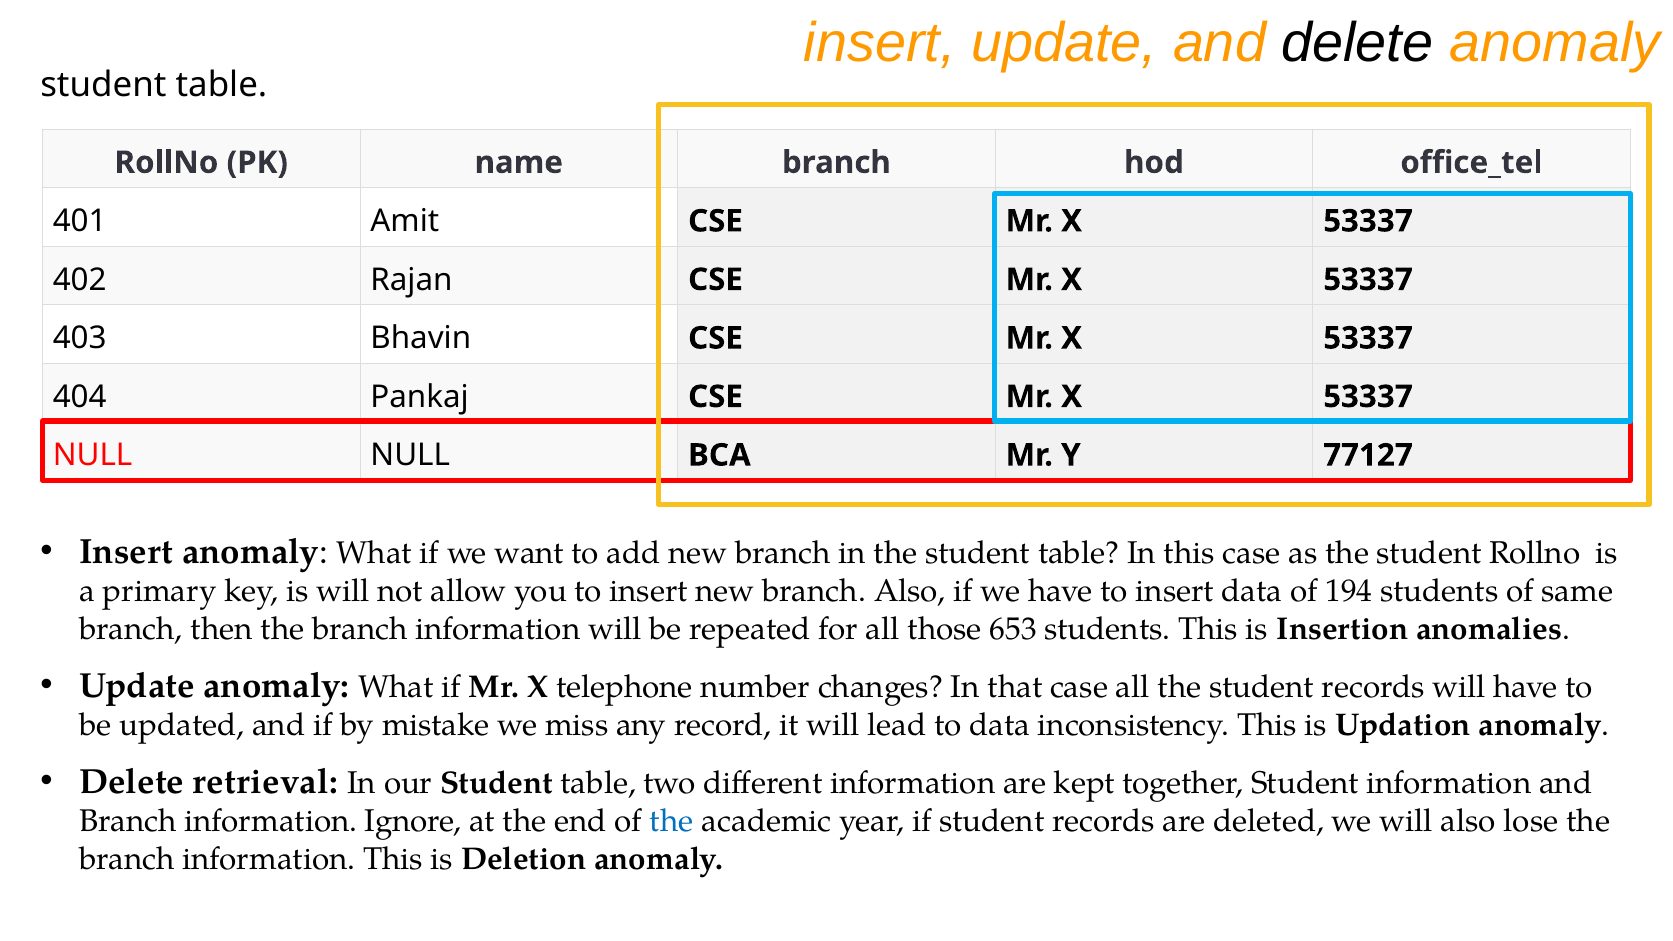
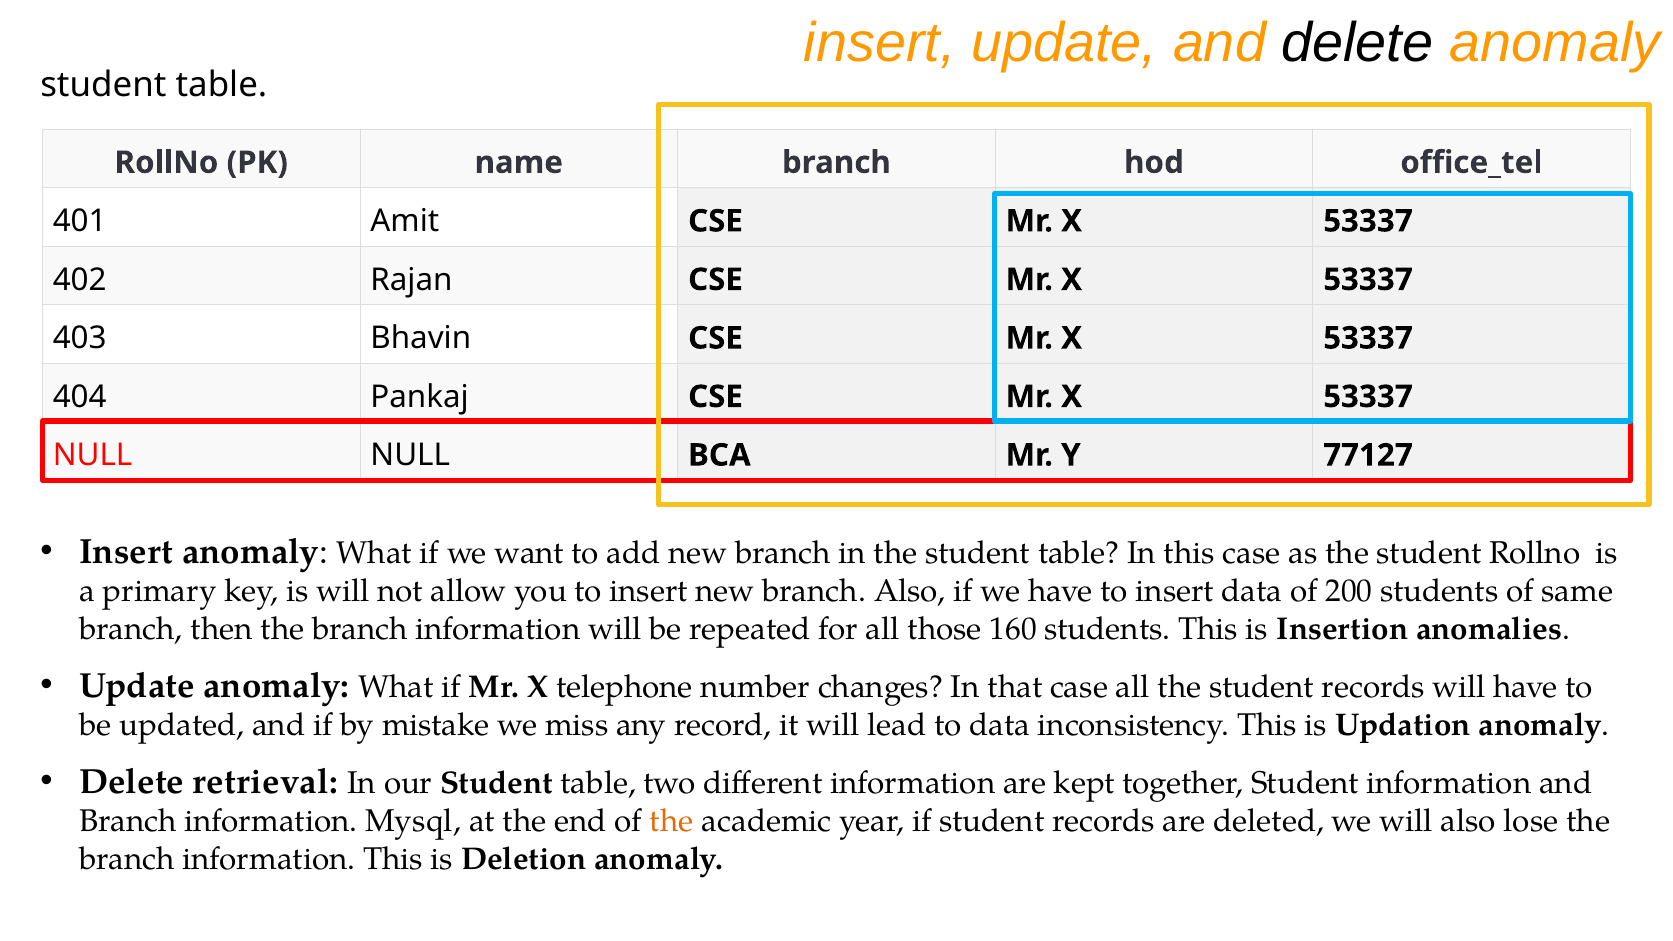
194: 194 -> 200 (1349, 591)
653: 653 -> 160 (1013, 629)
Ignore: Ignore -> Mysql (413, 821)
the colour: blue -> orange (672, 821)
